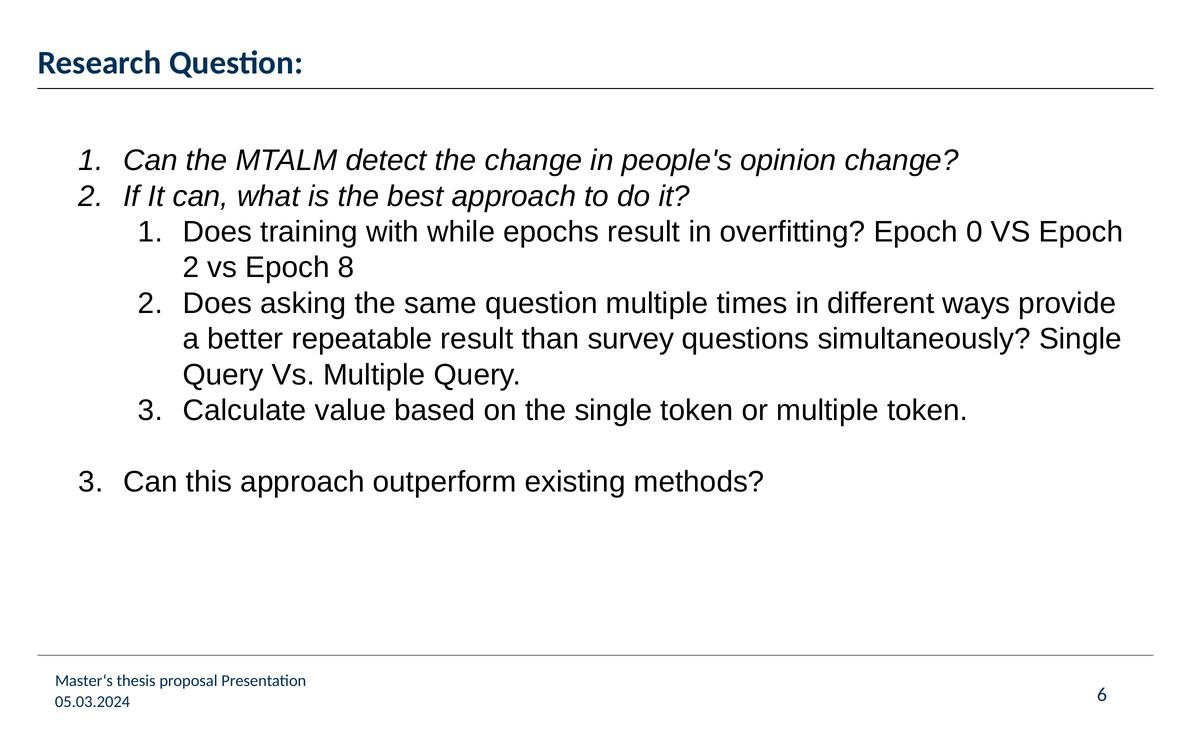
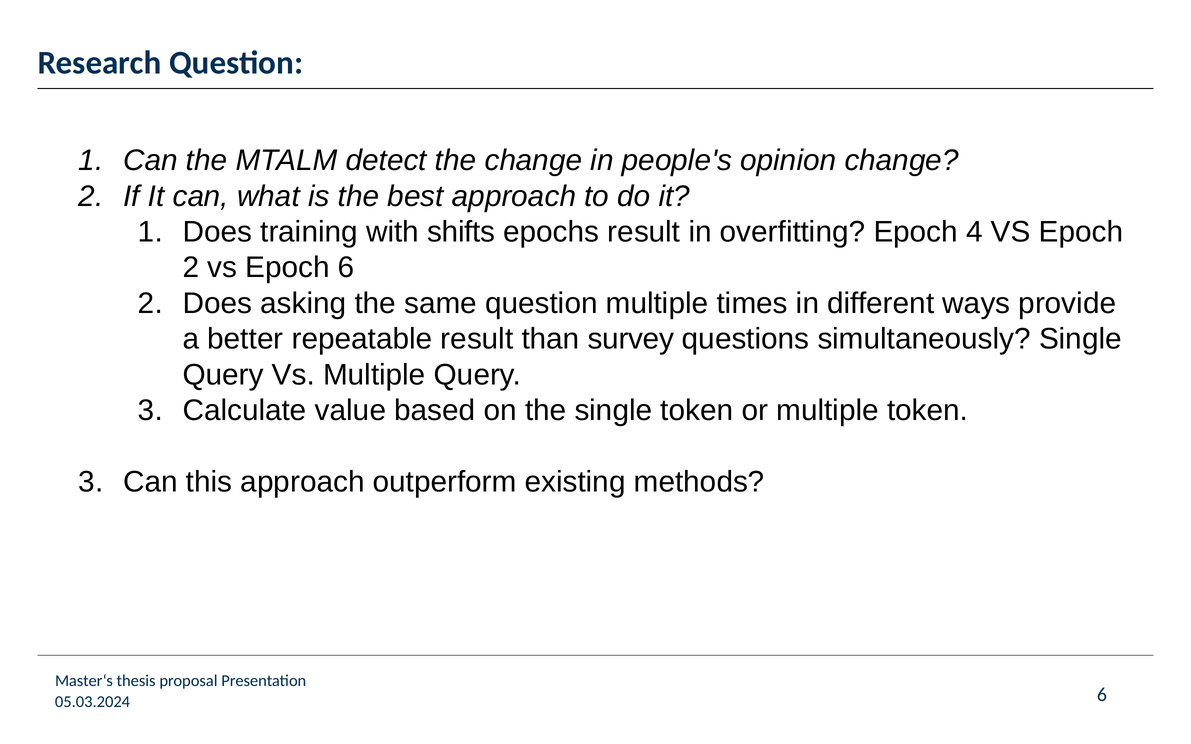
while: while -> shifts (461, 232)
0: 0 -> 4 (974, 232)
Epoch 8: 8 -> 6 (346, 268)
